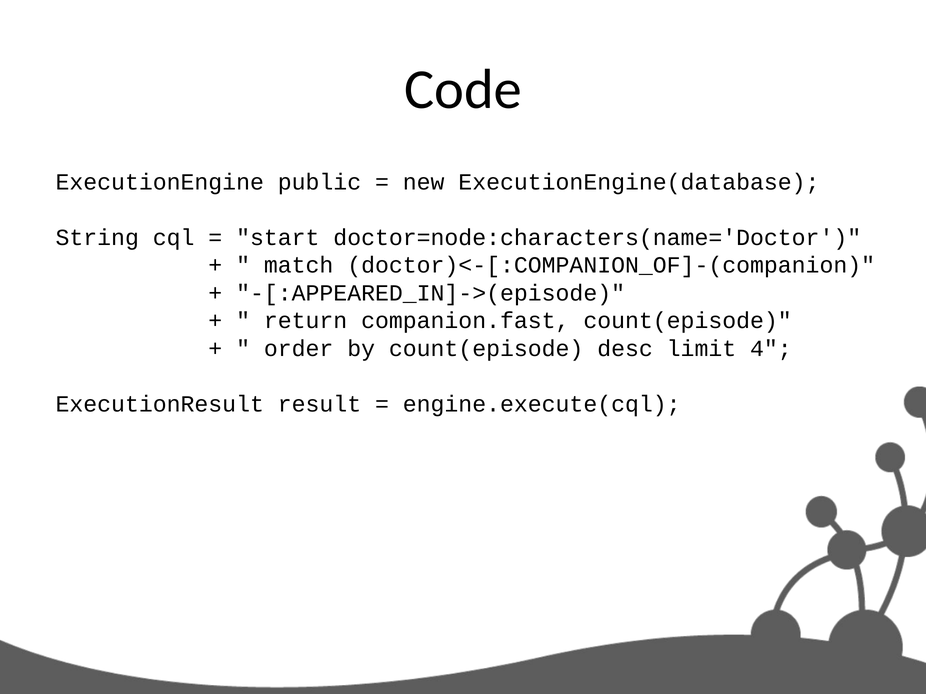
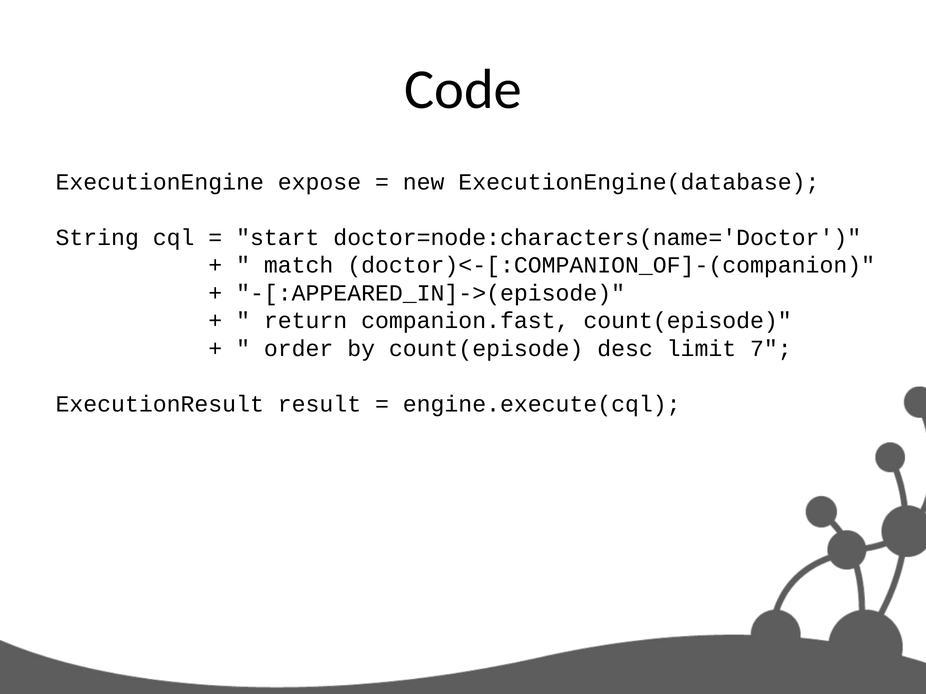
public: public -> expose (319, 182)
4: 4 -> 7 (771, 349)
